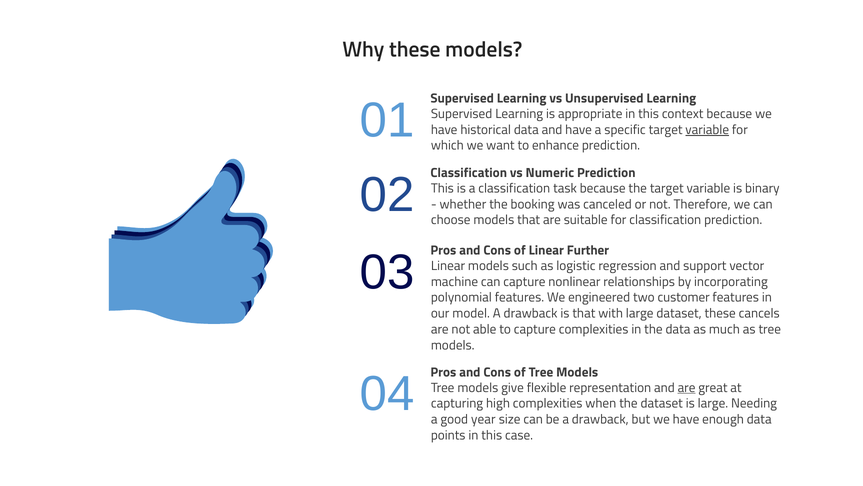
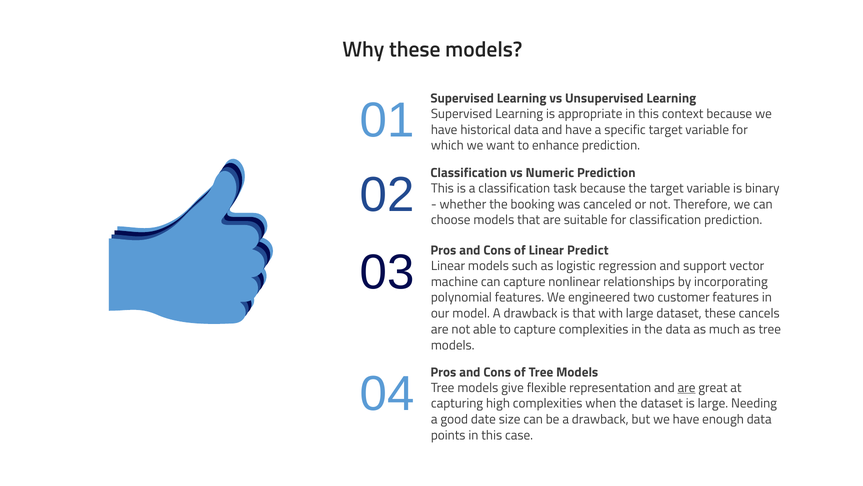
variable underline: present -> none (707, 130)
Further: Further -> Predict (588, 250)
year: year -> date (483, 419)
